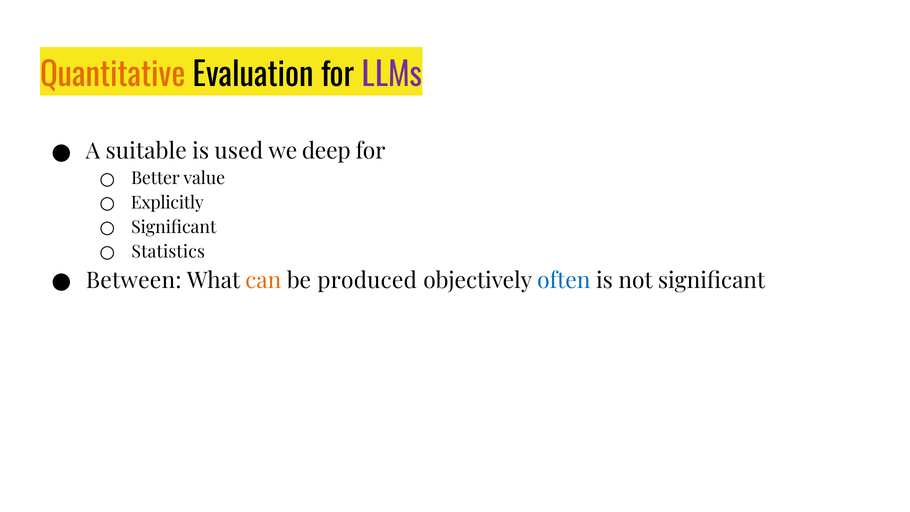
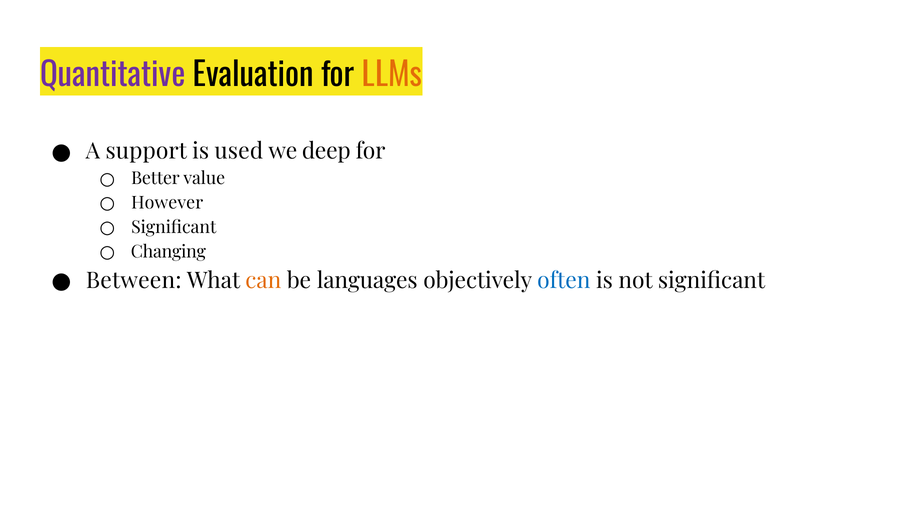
Quantitative colour: orange -> purple (113, 75)
LLMs colour: purple -> orange (392, 75)
suitable: suitable -> support (146, 151)
Explicitly: Explicitly -> However (167, 203)
Statistics: Statistics -> Changing (168, 252)
produced: produced -> languages (367, 281)
